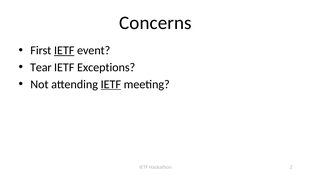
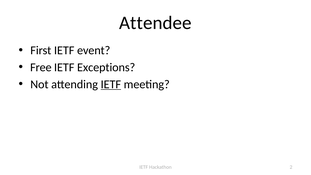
Concerns: Concerns -> Attendee (155, 23)
IETF underline: present -> none (64, 50)
Tear: Tear -> Free (41, 67)
